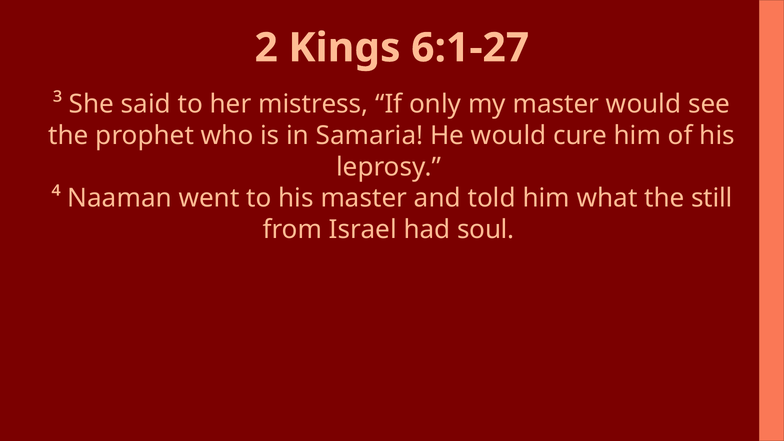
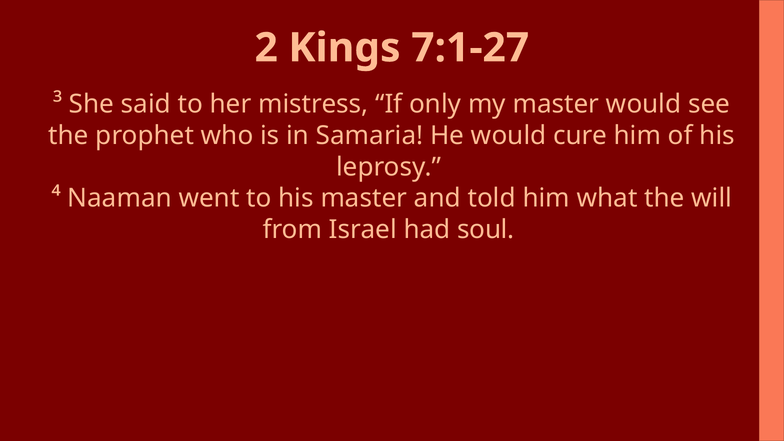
6:1-27: 6:1-27 -> 7:1-27 (470, 48)
still: still -> will (712, 198)
